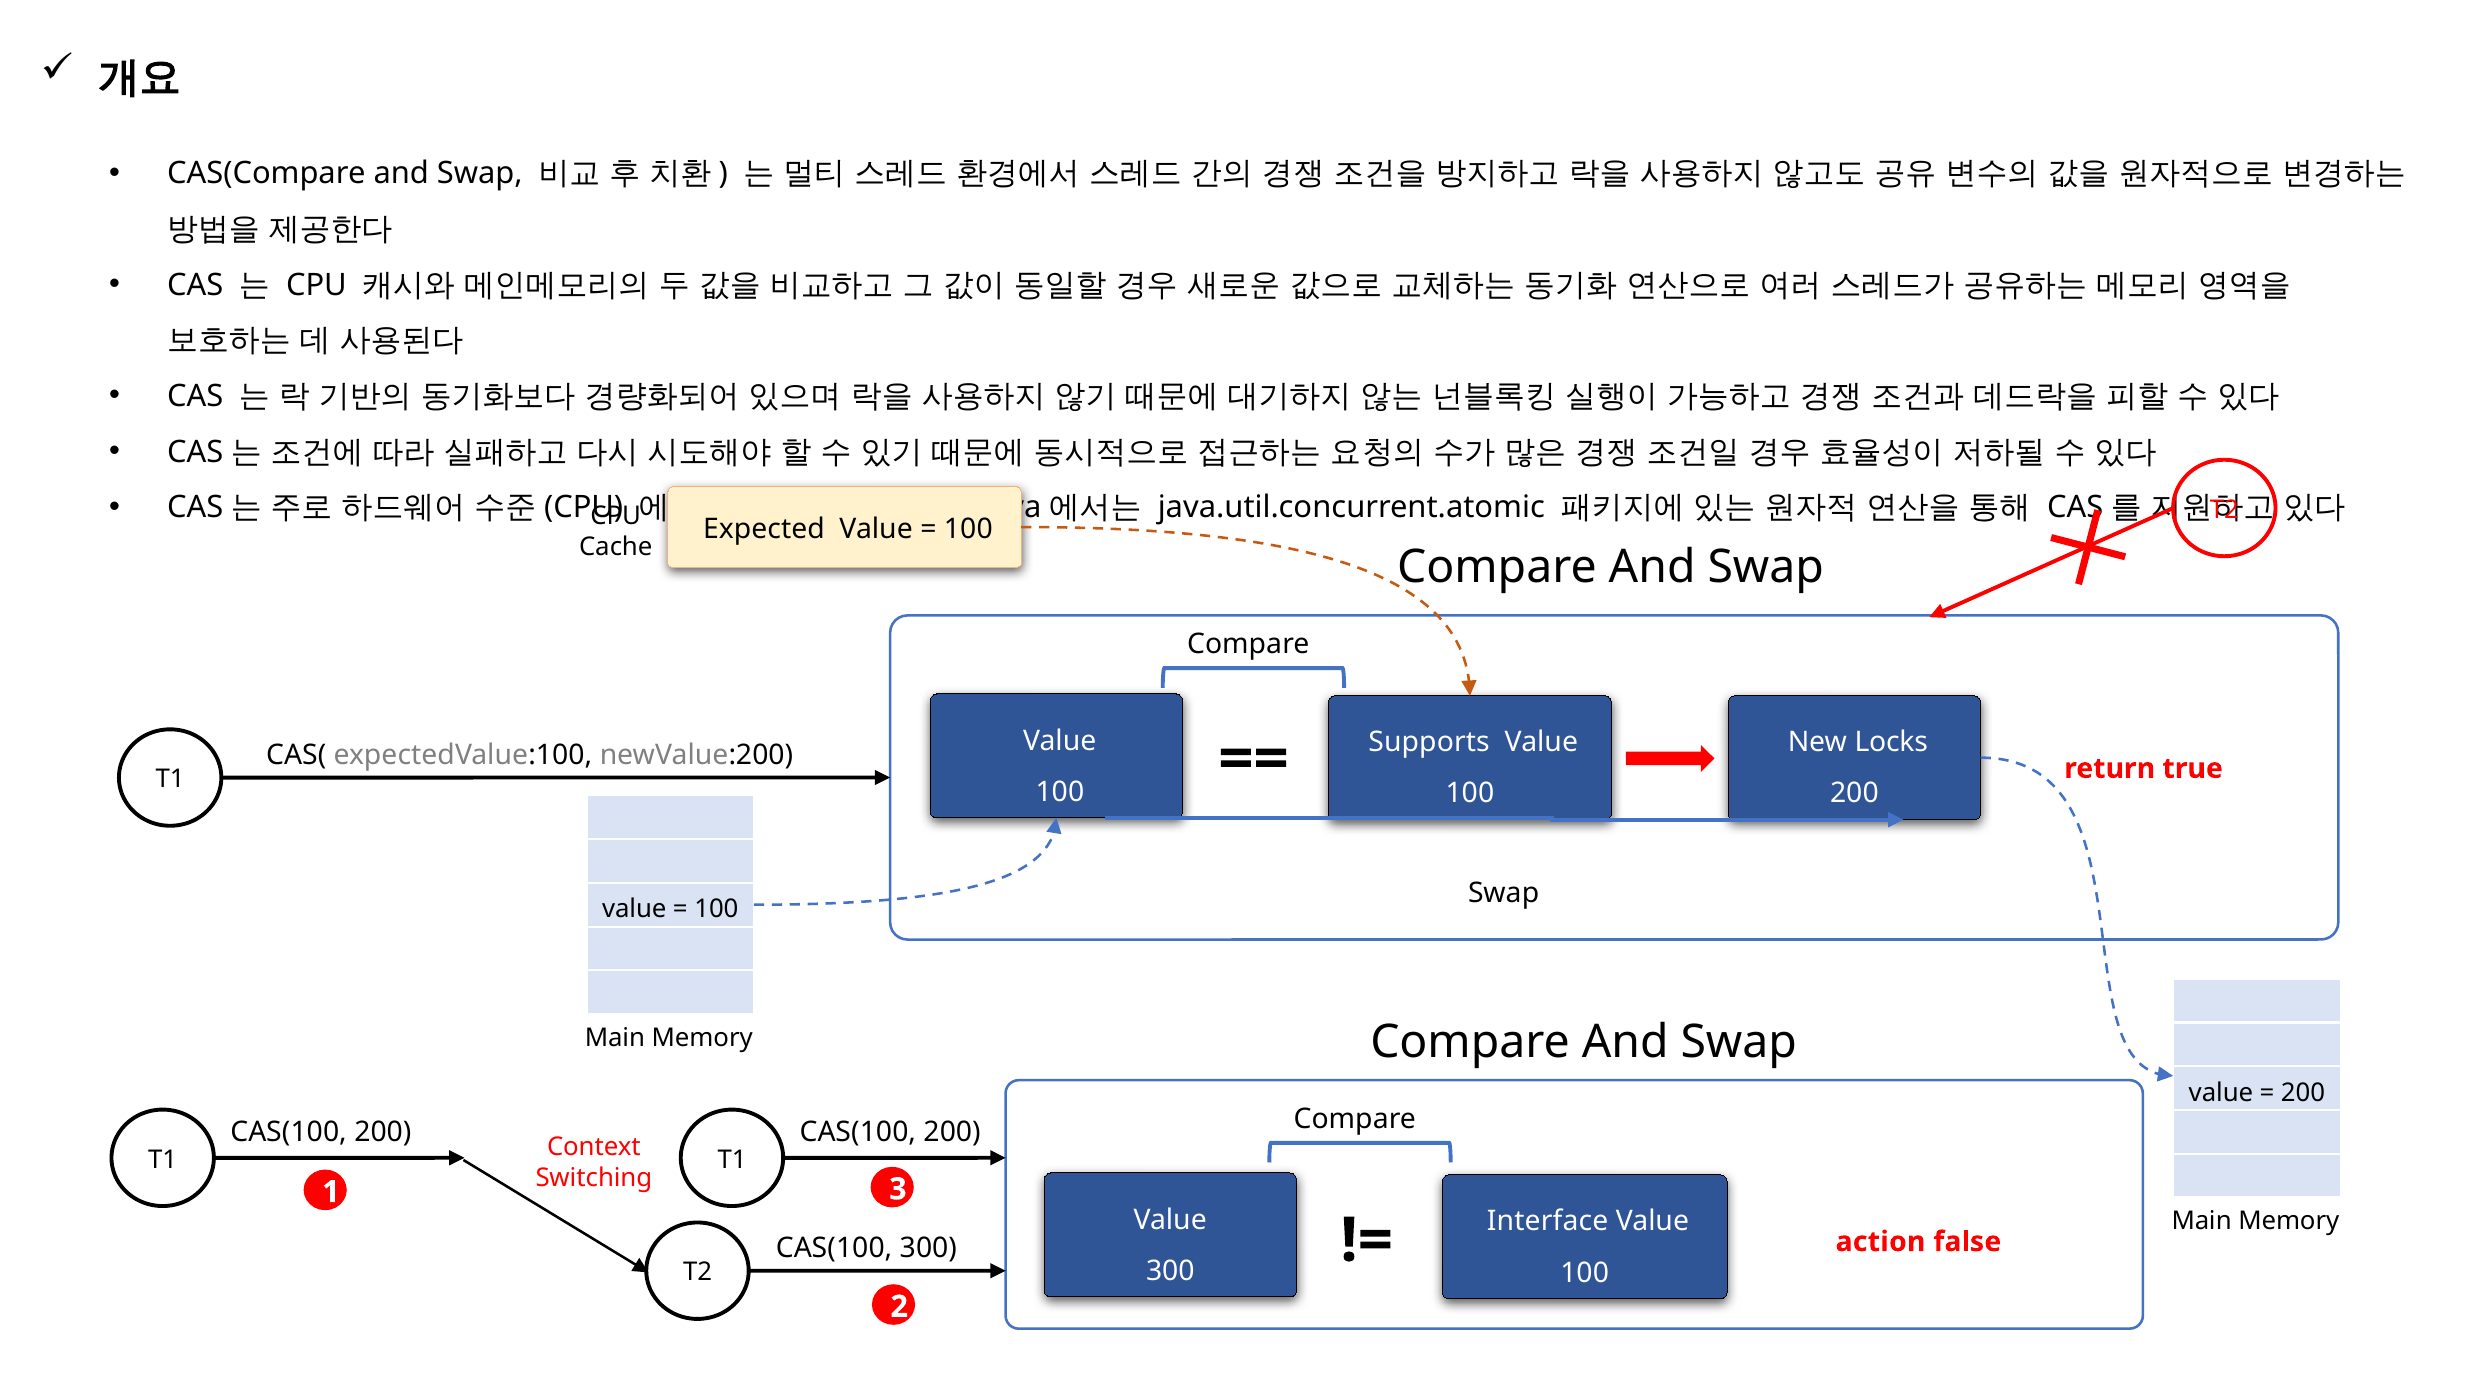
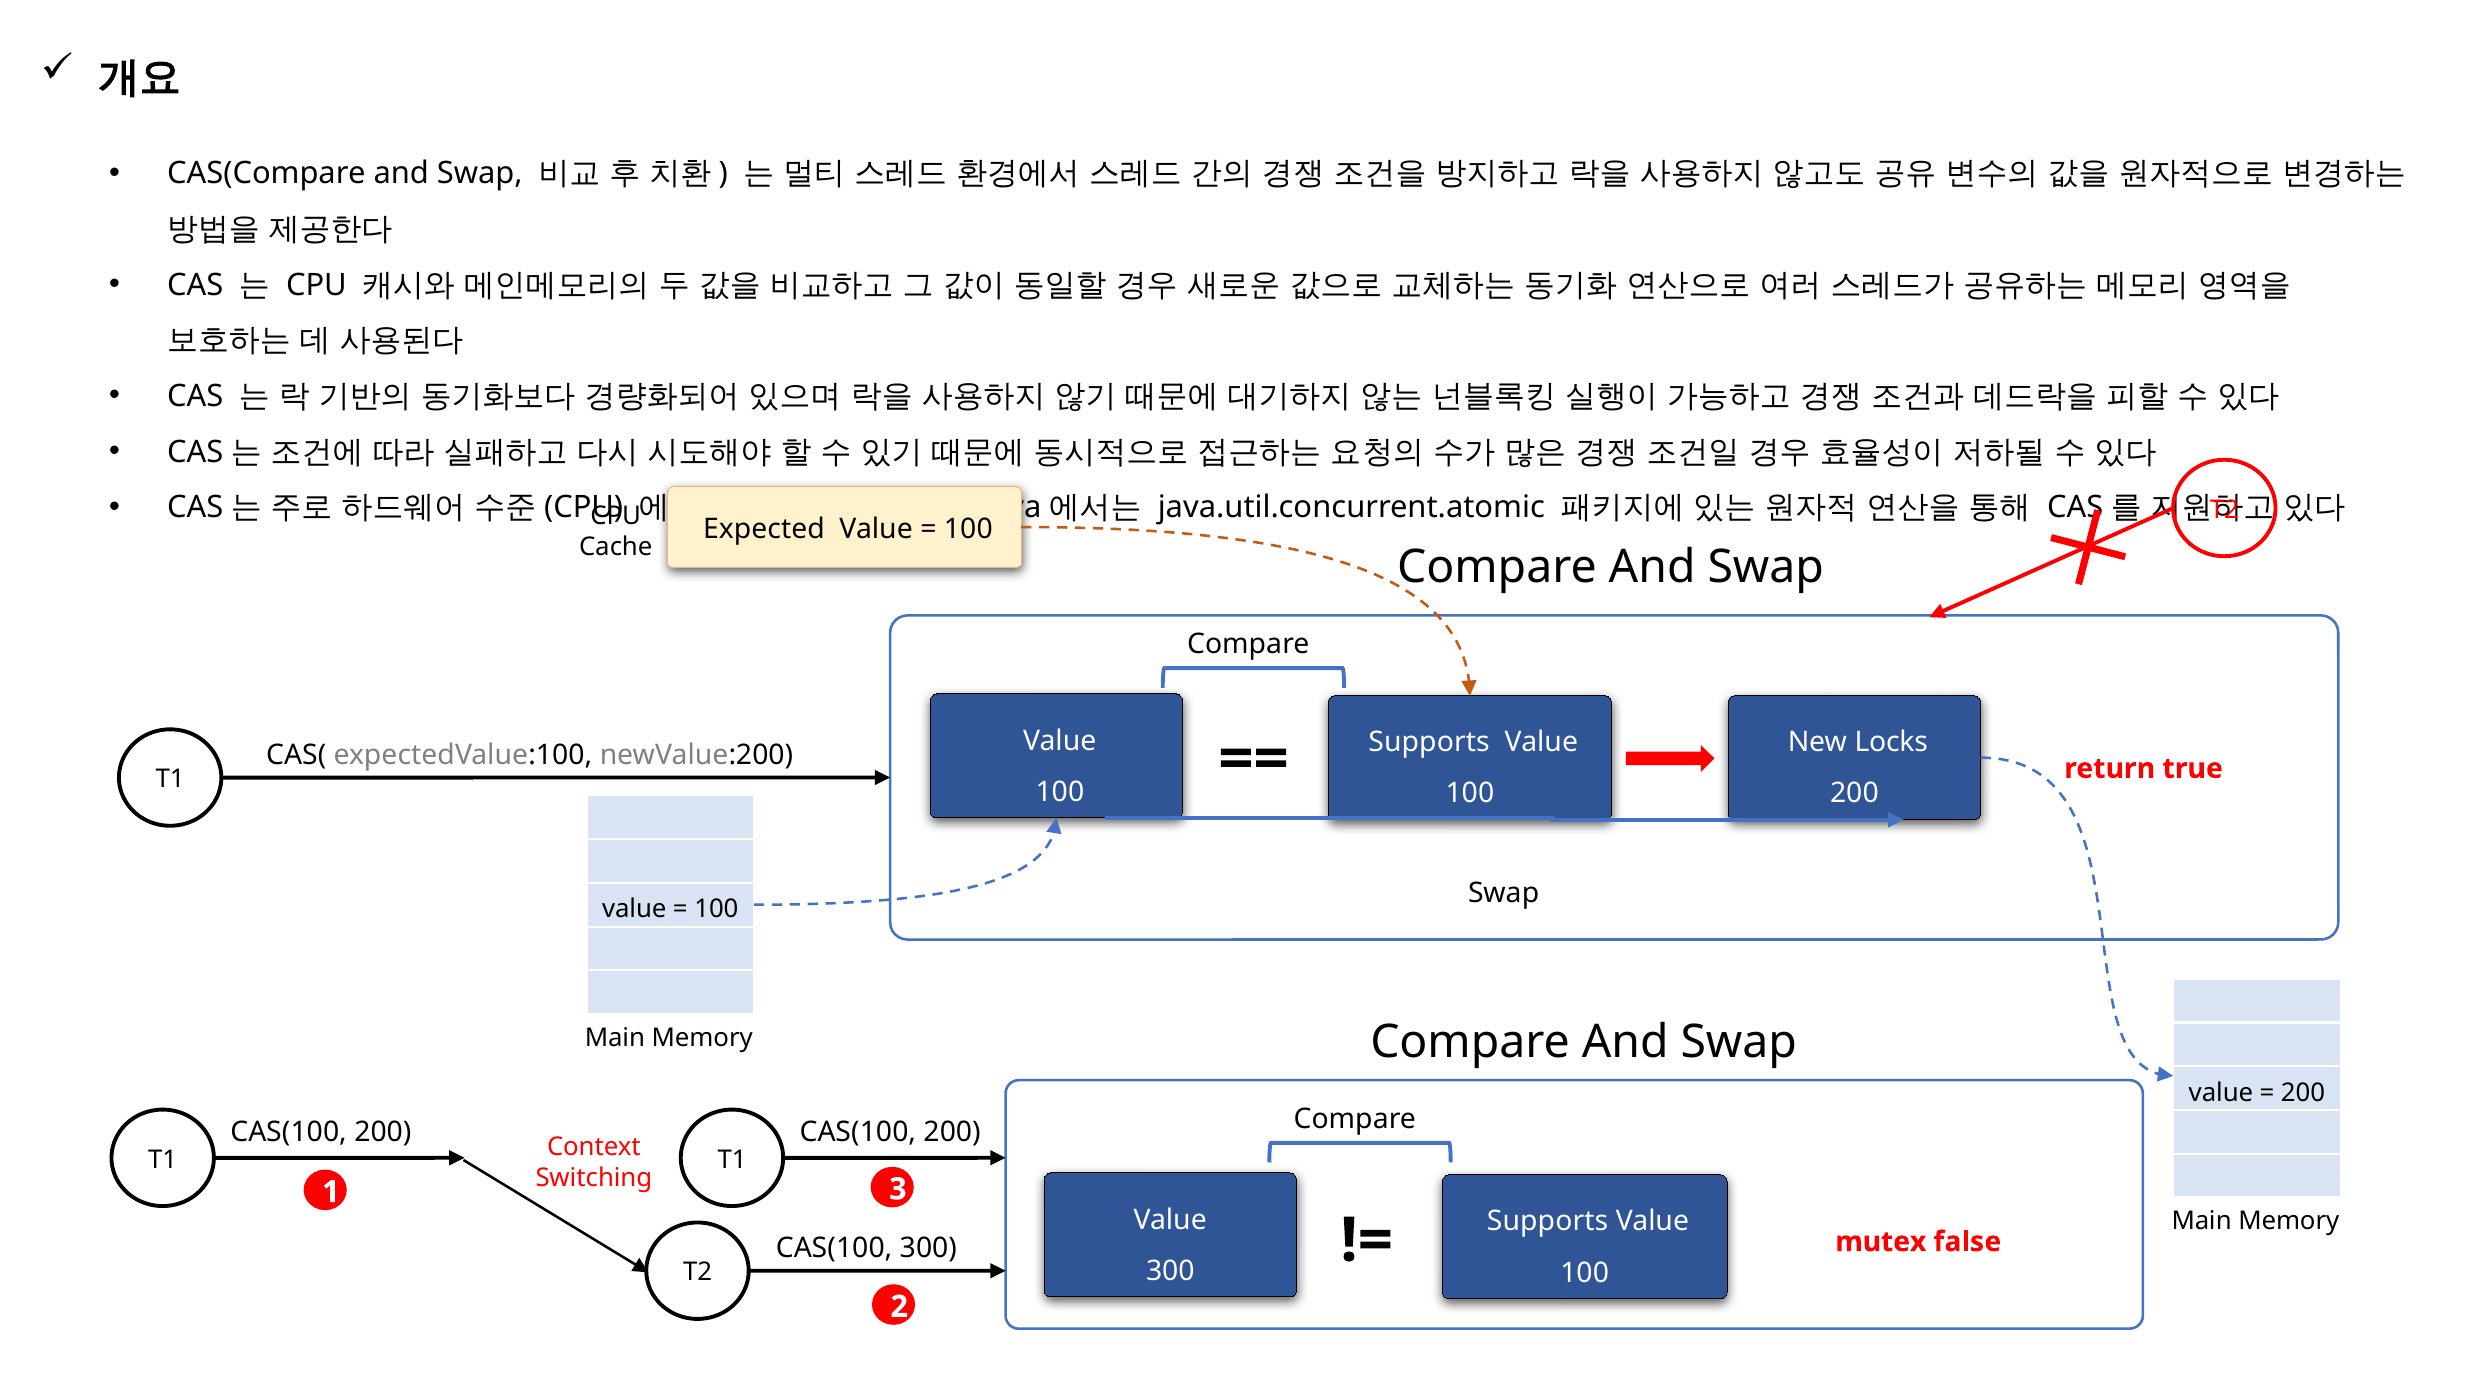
Interface: Interface -> Supports (1548, 1221)
action: action -> mutex (1881, 1241)
